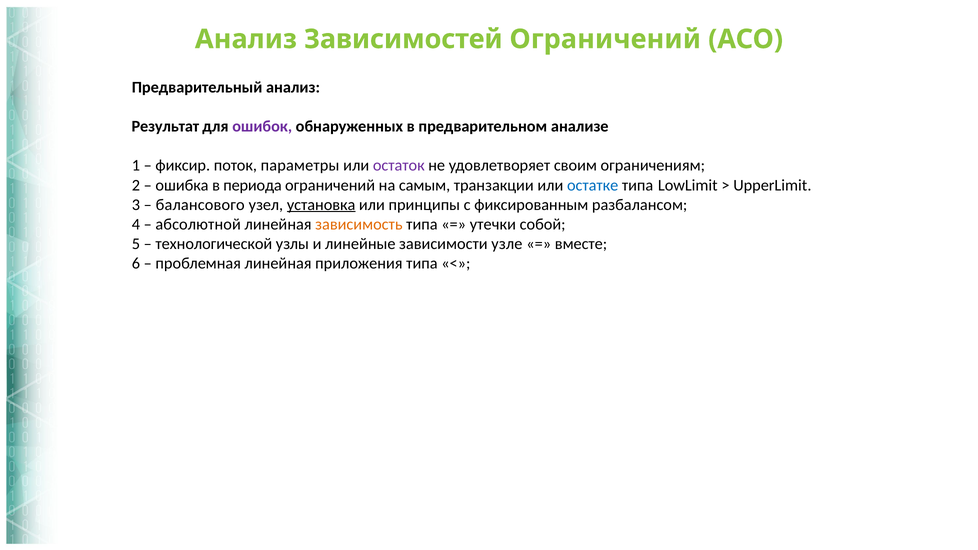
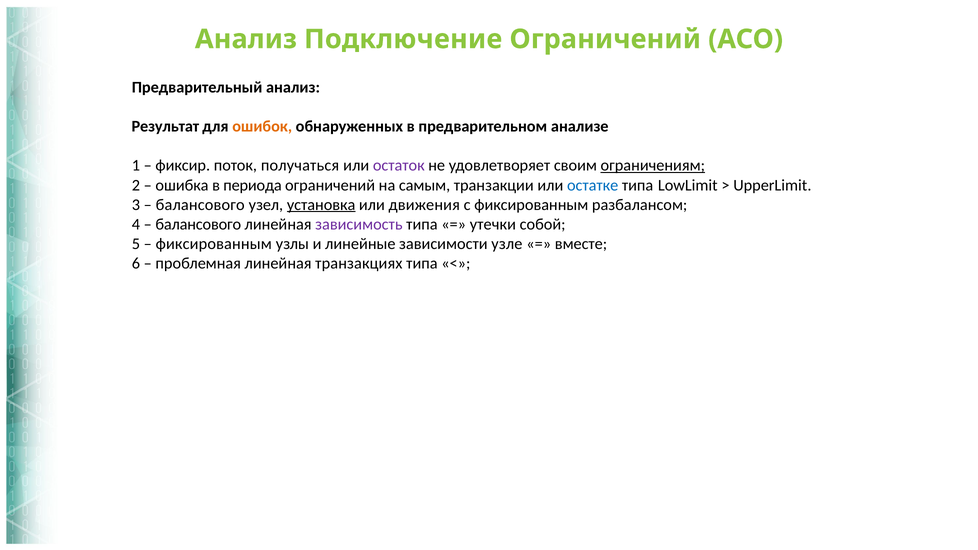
Зависимостей: Зависимостей -> Подключение (403, 39)
ошибок colour: purple -> orange (262, 127)
параметры: параметры -> получаться (300, 166)
ограничениям underline: none -> present (653, 166)
принципы: принципы -> движения (424, 205)
абсолютной: абсолютной -> балансового (198, 224)
зависимость colour: orange -> purple (359, 224)
технологической: технологической -> фиксированным (214, 244)
приложения: приложения -> транзакциях (359, 263)
